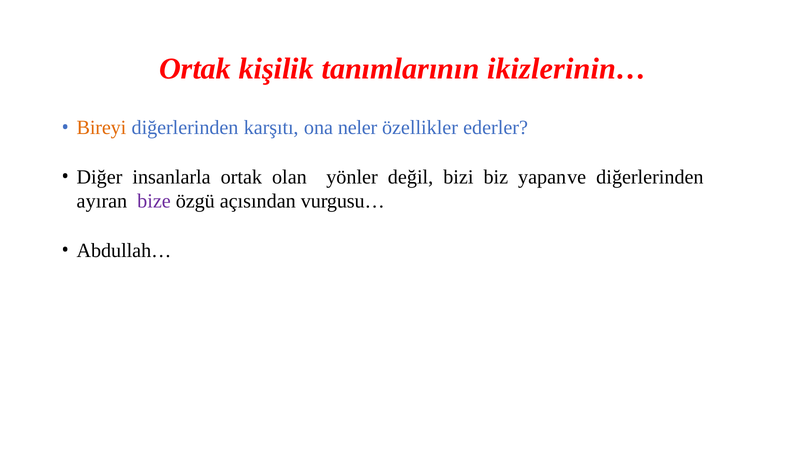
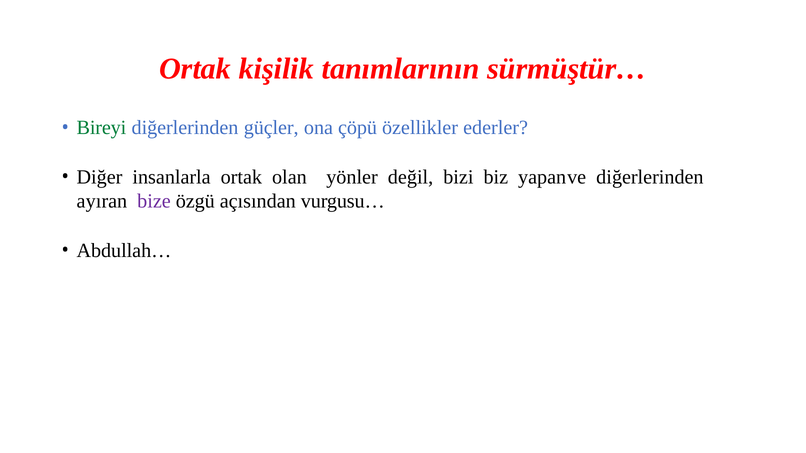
ikizlerinin…: ikizlerinin… -> sürmüştür… (567, 69)
Bireyi colour: orange -> green (101, 128)
karşıtı: karşıtı -> güçler (271, 128)
neler: neler -> çöpü (358, 128)
